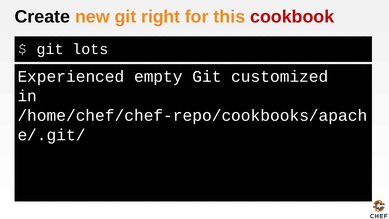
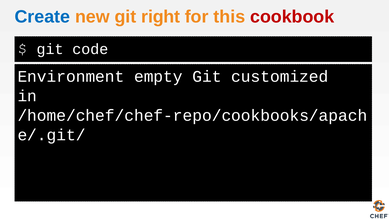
Create colour: black -> blue (42, 17)
lots: lots -> code (90, 49)
Experienced: Experienced -> Environment (71, 77)
